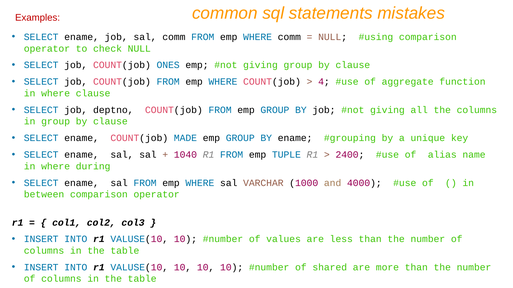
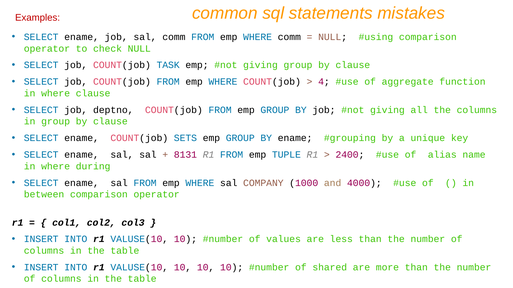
ONES: ONES -> TASK (168, 65)
MADE: MADE -> SETS (185, 138)
1040: 1040 -> 8131 (185, 155)
VARCHAR: VARCHAR -> COMPANY (263, 183)
